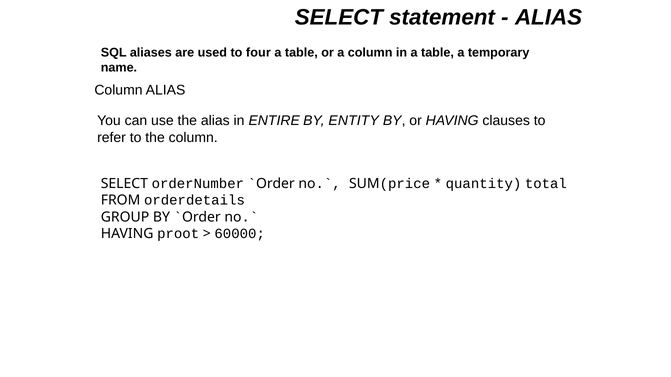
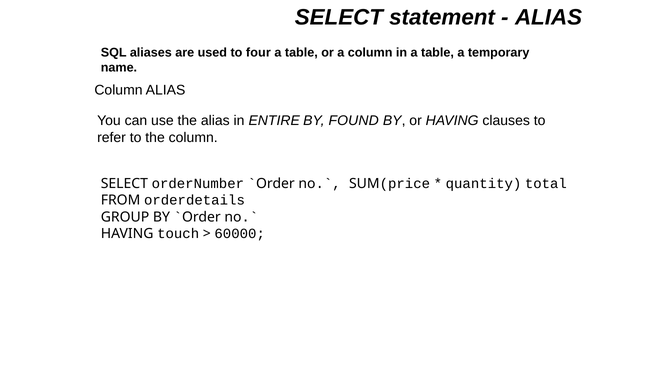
ENTITY: ENTITY -> FOUND (354, 121)
proot: proot -> touch (178, 234)
